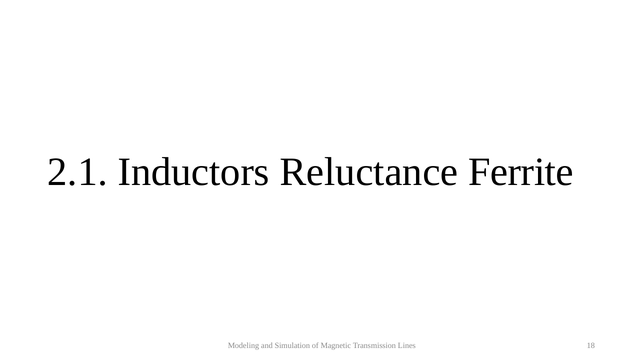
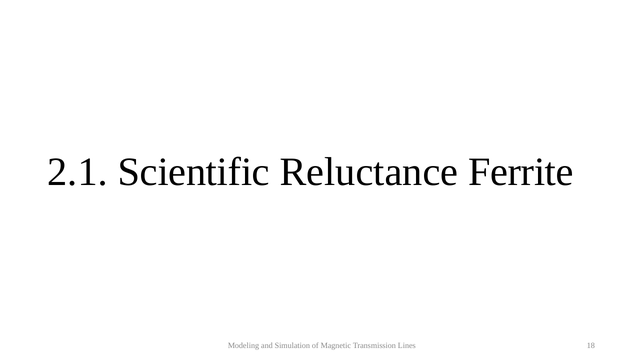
Inductors: Inductors -> Scientific (194, 172)
